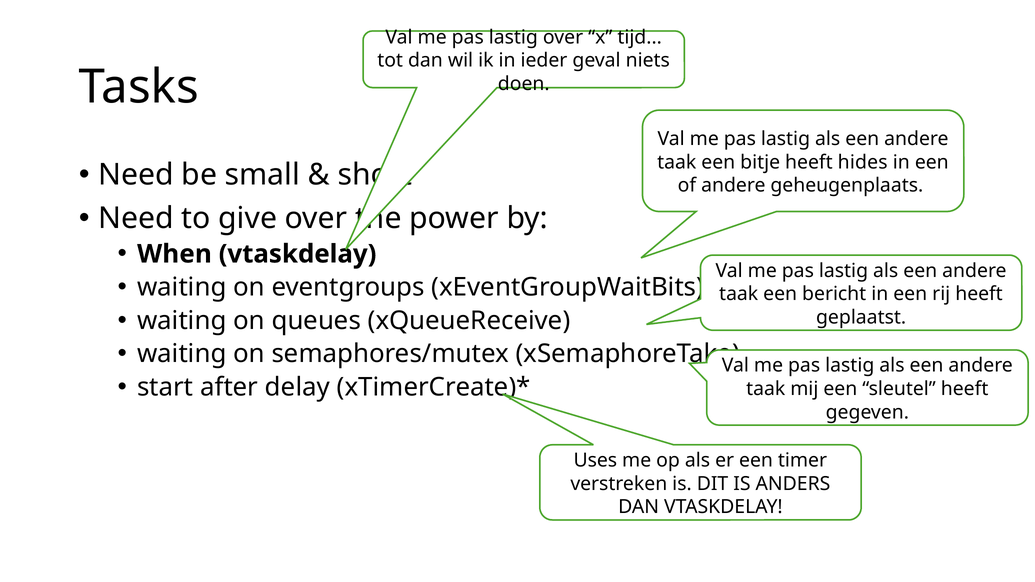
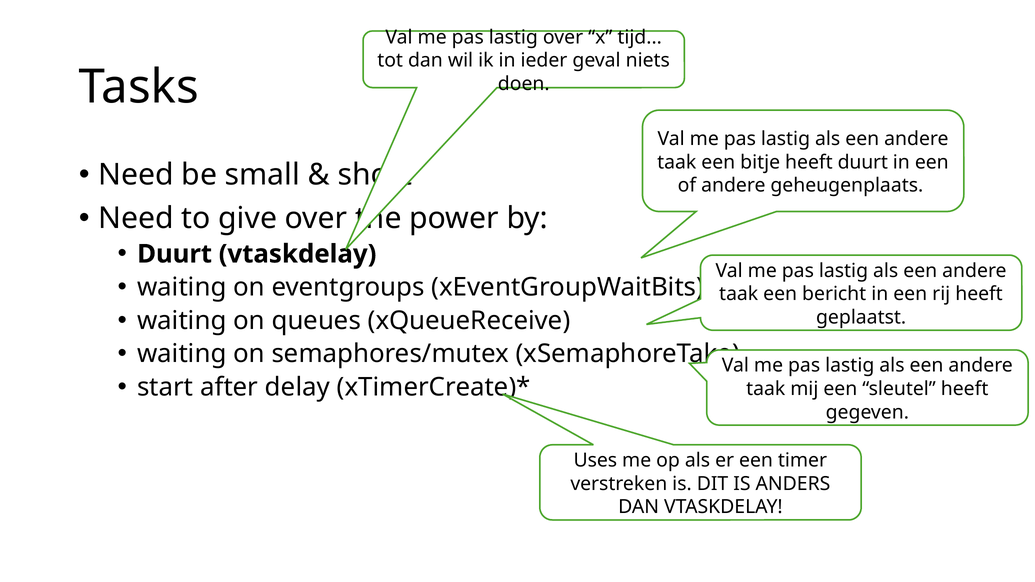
heeft hides: hides -> duurt (863, 162)
When: When -> Duurt (175, 254)
